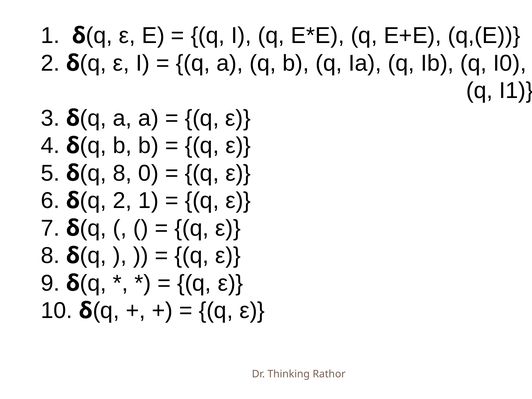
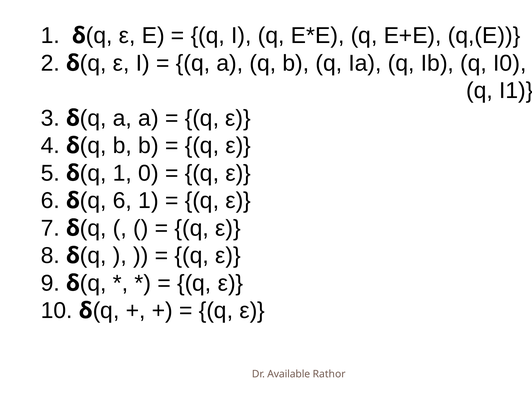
q 8: 8 -> 1 (122, 173)
q 2: 2 -> 6 (122, 201)
Thinking: Thinking -> Available (289, 374)
